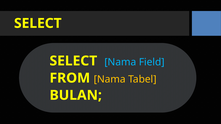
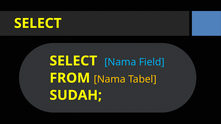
BULAN: BULAN -> SUDAH (76, 95)
